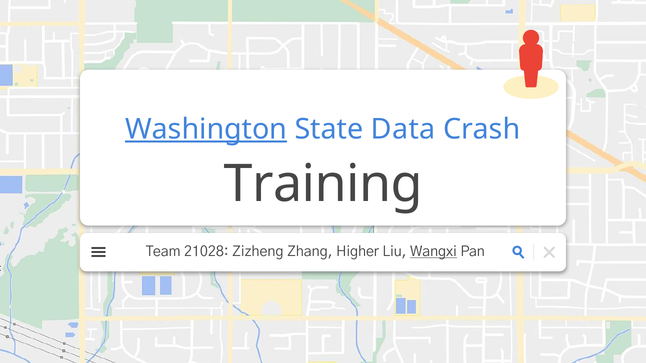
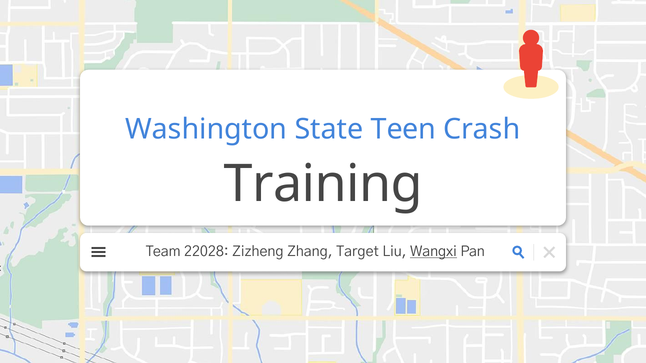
Washington underline: present -> none (206, 129)
Data: Data -> Teen (403, 129)
21028: 21028 -> 22028 (206, 252)
Higher: Higher -> Target (358, 252)
